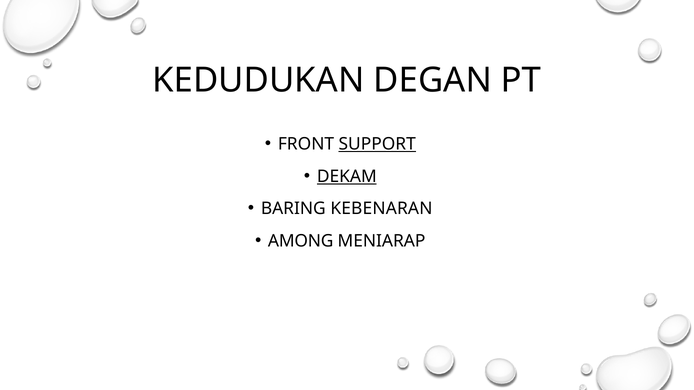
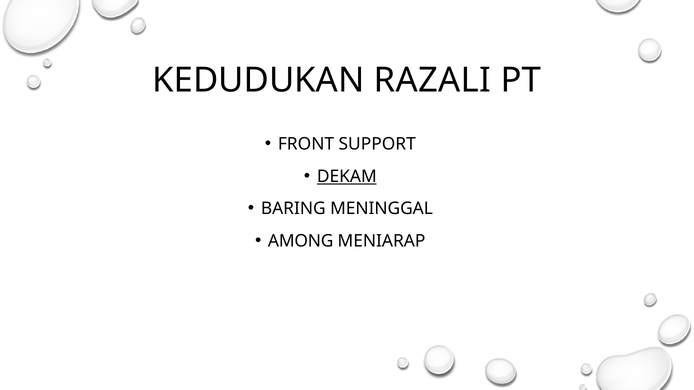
DEGAN: DEGAN -> RAZALI (433, 80)
SUPPORT underline: present -> none (377, 144)
KEBENARAN: KEBENARAN -> MENINGGAL (382, 209)
